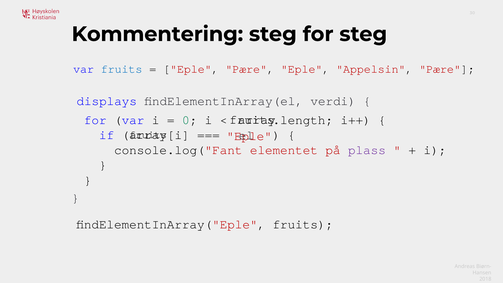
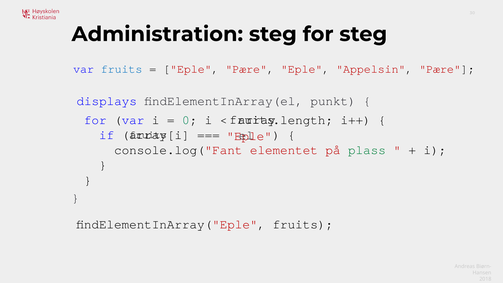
Kommentering: Kommentering -> Administration (157, 34)
verdi: verdi -> punkt (333, 101)
plass colour: purple -> green (367, 150)
